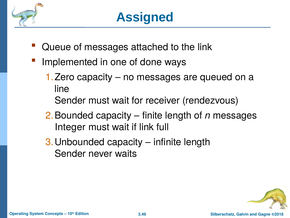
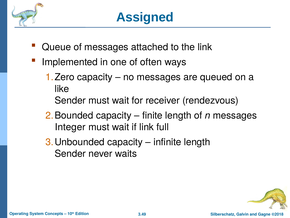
done: done -> often (151, 62)
line: line -> like (62, 89)
